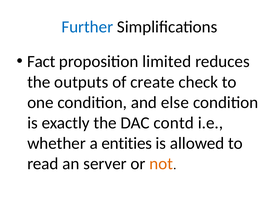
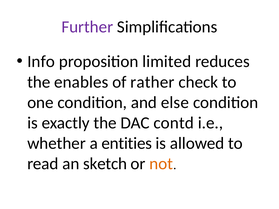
Further colour: blue -> purple (87, 27)
Fact: Fact -> Info (41, 62)
outputs: outputs -> enables (81, 82)
create: create -> rather (152, 82)
server: server -> sketch (105, 164)
